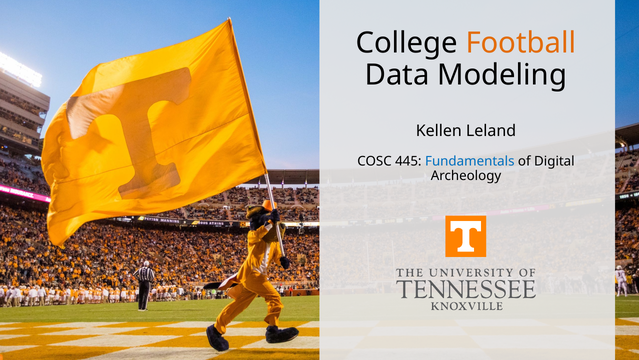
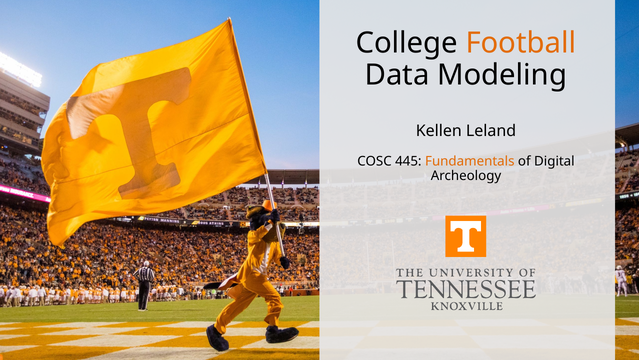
Fundamentals colour: blue -> orange (470, 161)
